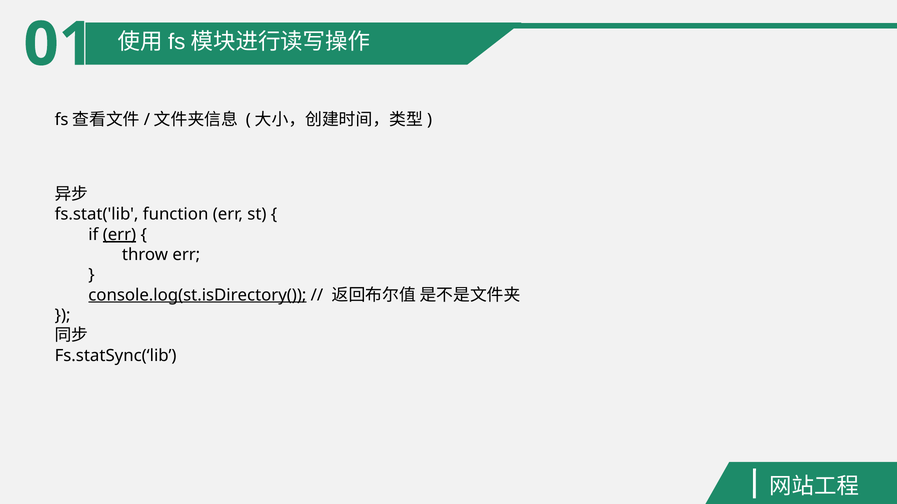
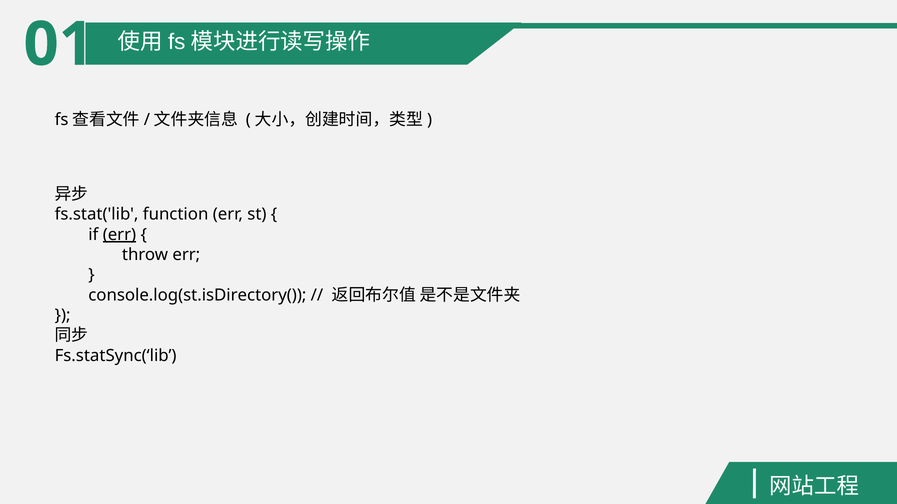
console.log(st.isDirectory( underline: present -> none (197, 295)
